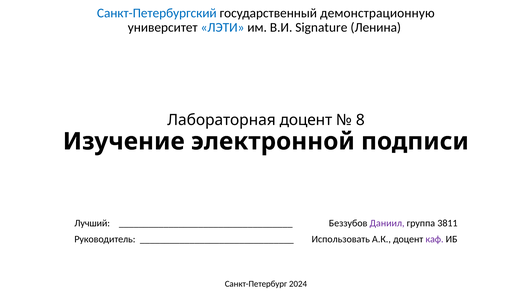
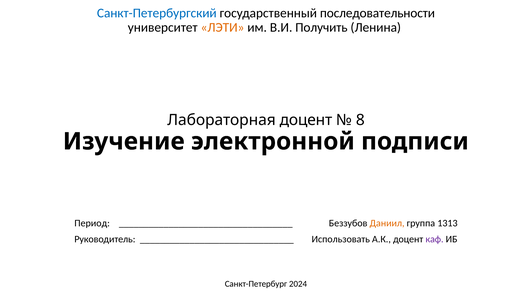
демонстрационную: демонстрационную -> последовательности (377, 13)
ЛЭТИ colour: blue -> orange (223, 28)
Signature: Signature -> Получить (321, 28)
Лучший: Лучший -> Период (92, 223)
Даниил colour: purple -> orange (387, 223)
3811: 3811 -> 1313 (447, 223)
